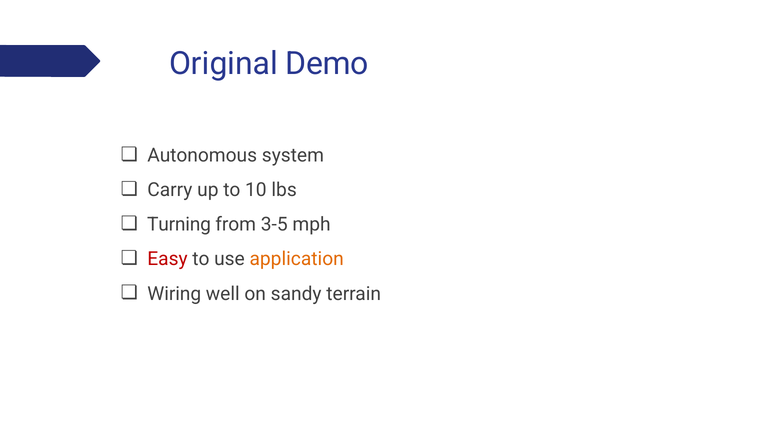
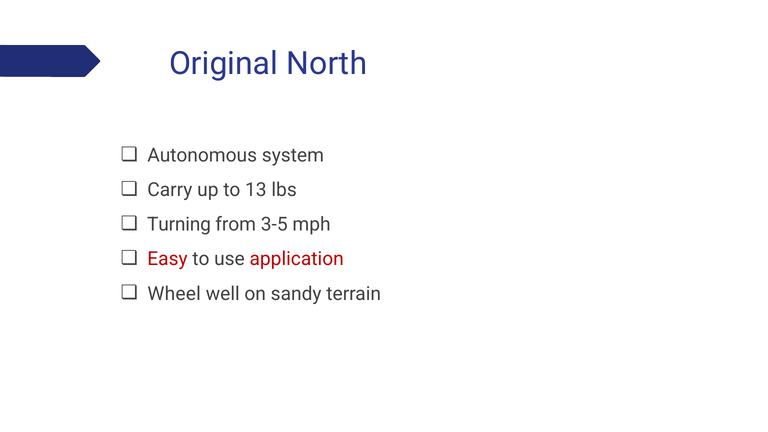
Demo: Demo -> North (327, 64)
10: 10 -> 13 (256, 190)
application colour: orange -> red (297, 259)
Wiring: Wiring -> Wheel (174, 294)
